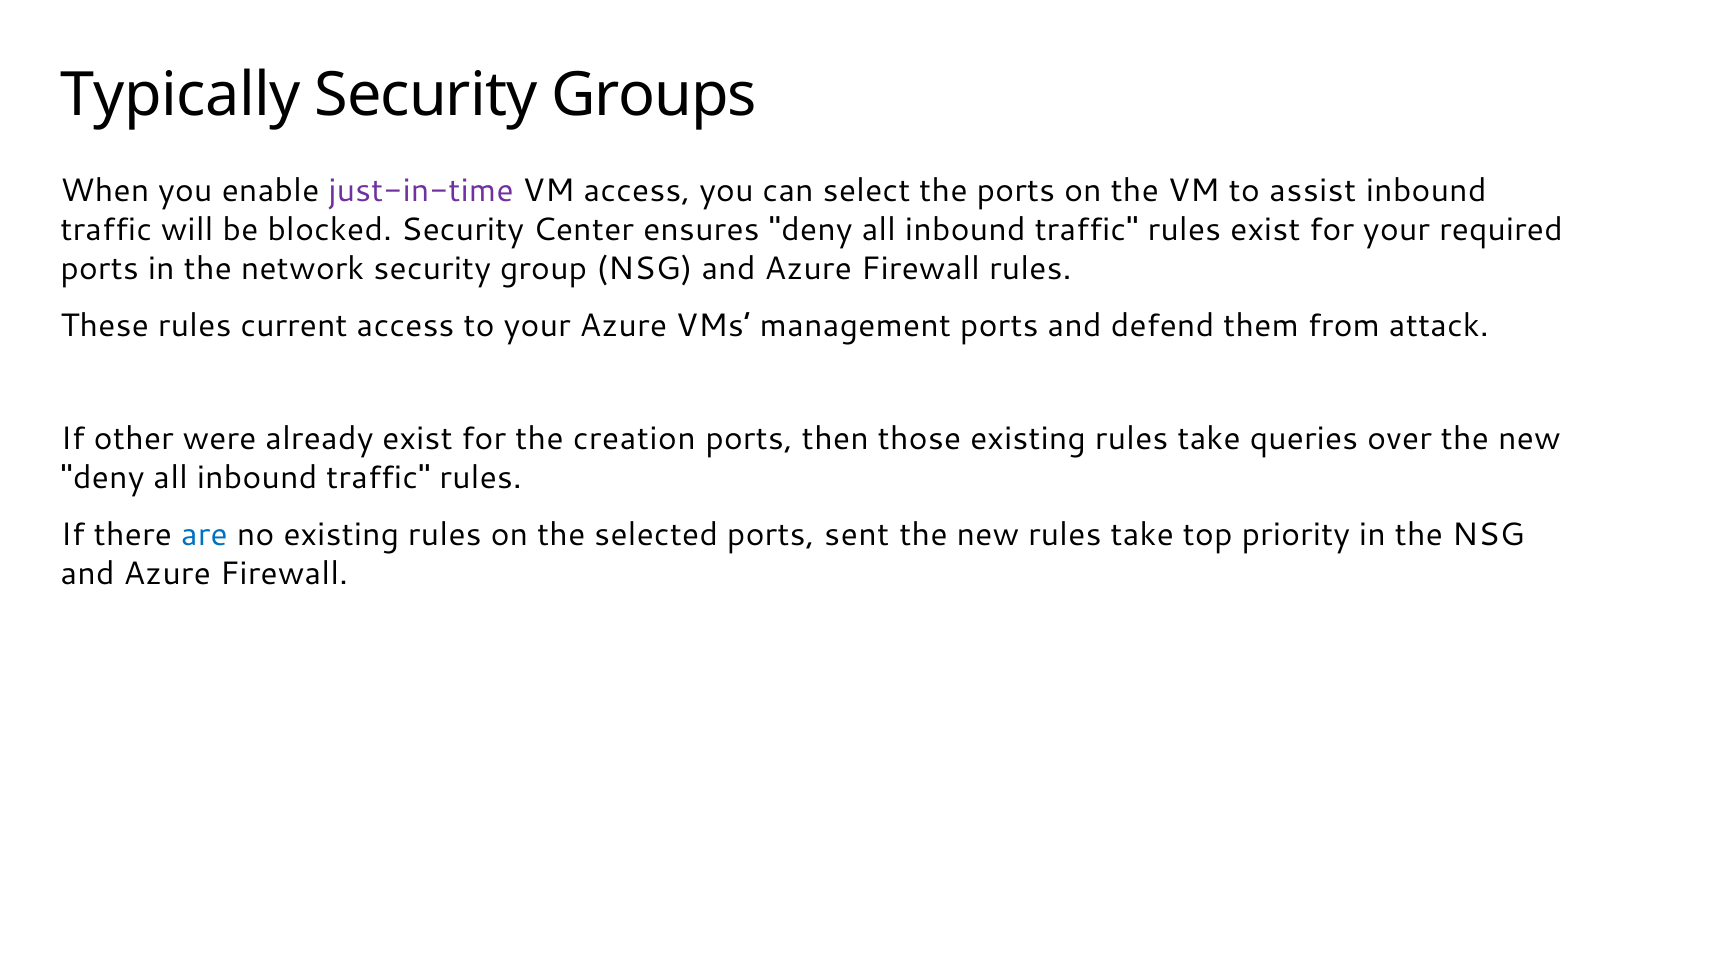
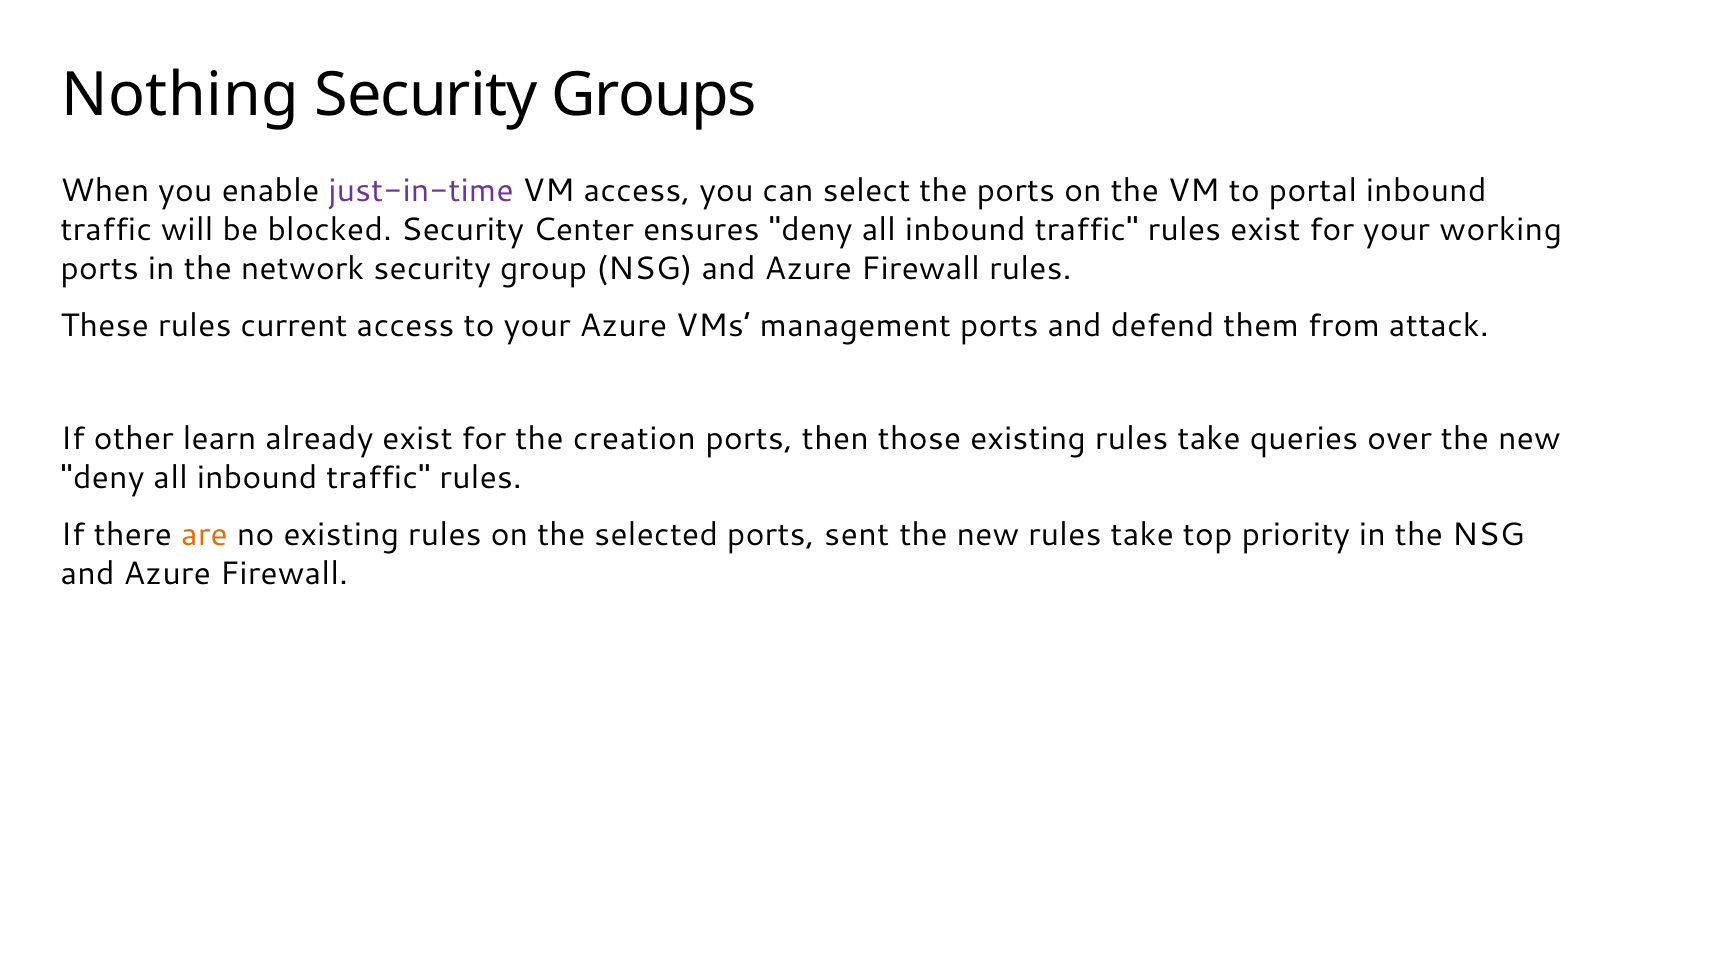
Typically: Typically -> Nothing (180, 96)
assist: assist -> portal (1313, 191)
required: required -> working (1501, 230)
were: were -> learn (220, 439)
are colour: blue -> orange (204, 535)
